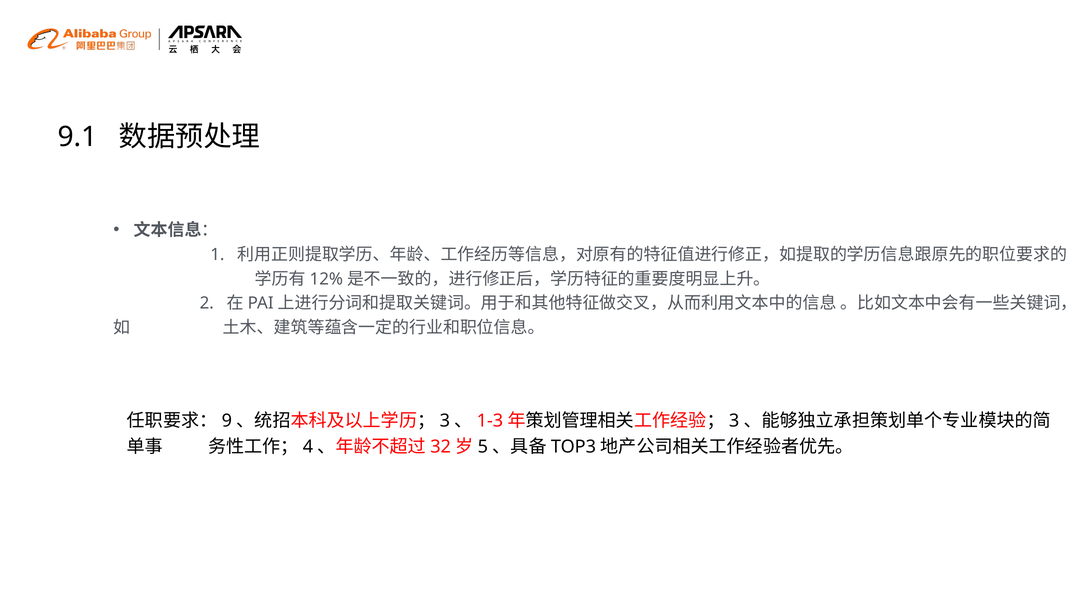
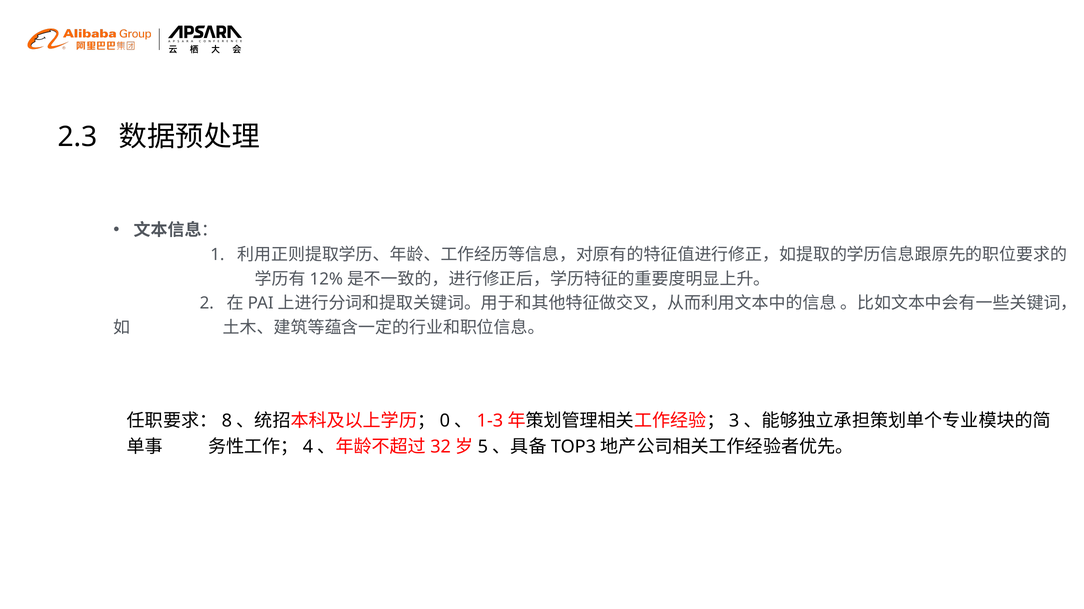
9.1: 9.1 -> 2.3 (77, 137)
9: 9 -> 8 (227, 421)
3: 3 -> 0 (445, 421)
